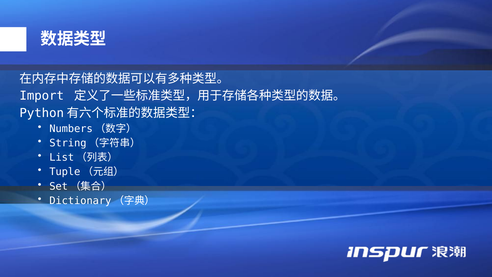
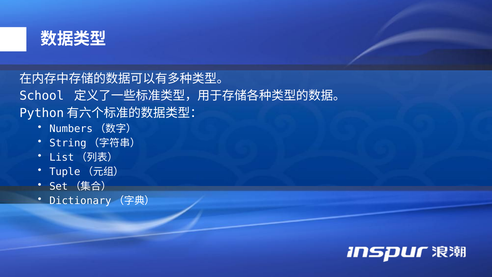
Import: Import -> School (42, 96)
